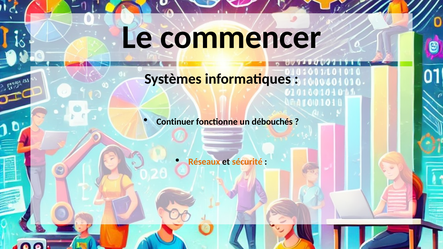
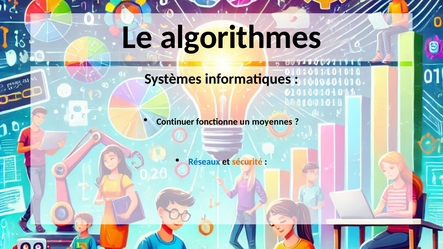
commencer: commencer -> algorithmes (241, 37)
débouchés: débouchés -> moyennes (272, 122)
Réseaux colour: orange -> blue (204, 162)
